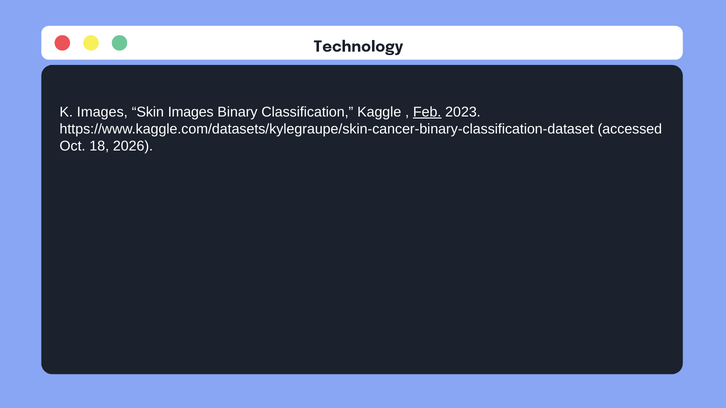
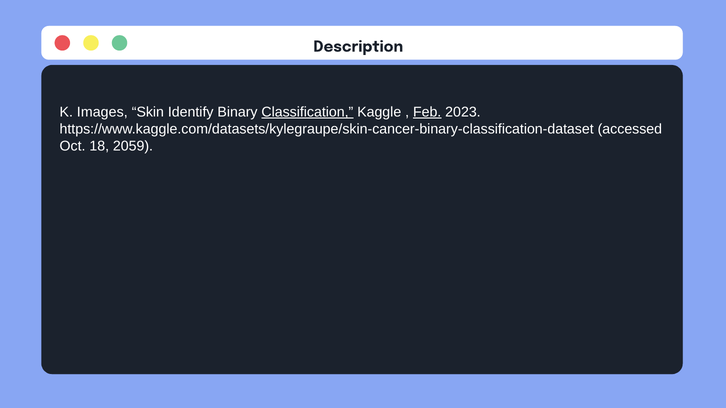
Technology: Technology -> Description (358, 47)
Skin Images: Images -> Identify (191, 112)
Classification underline: none -> present (307, 112)
2026: 2026 -> 2059 (133, 146)
